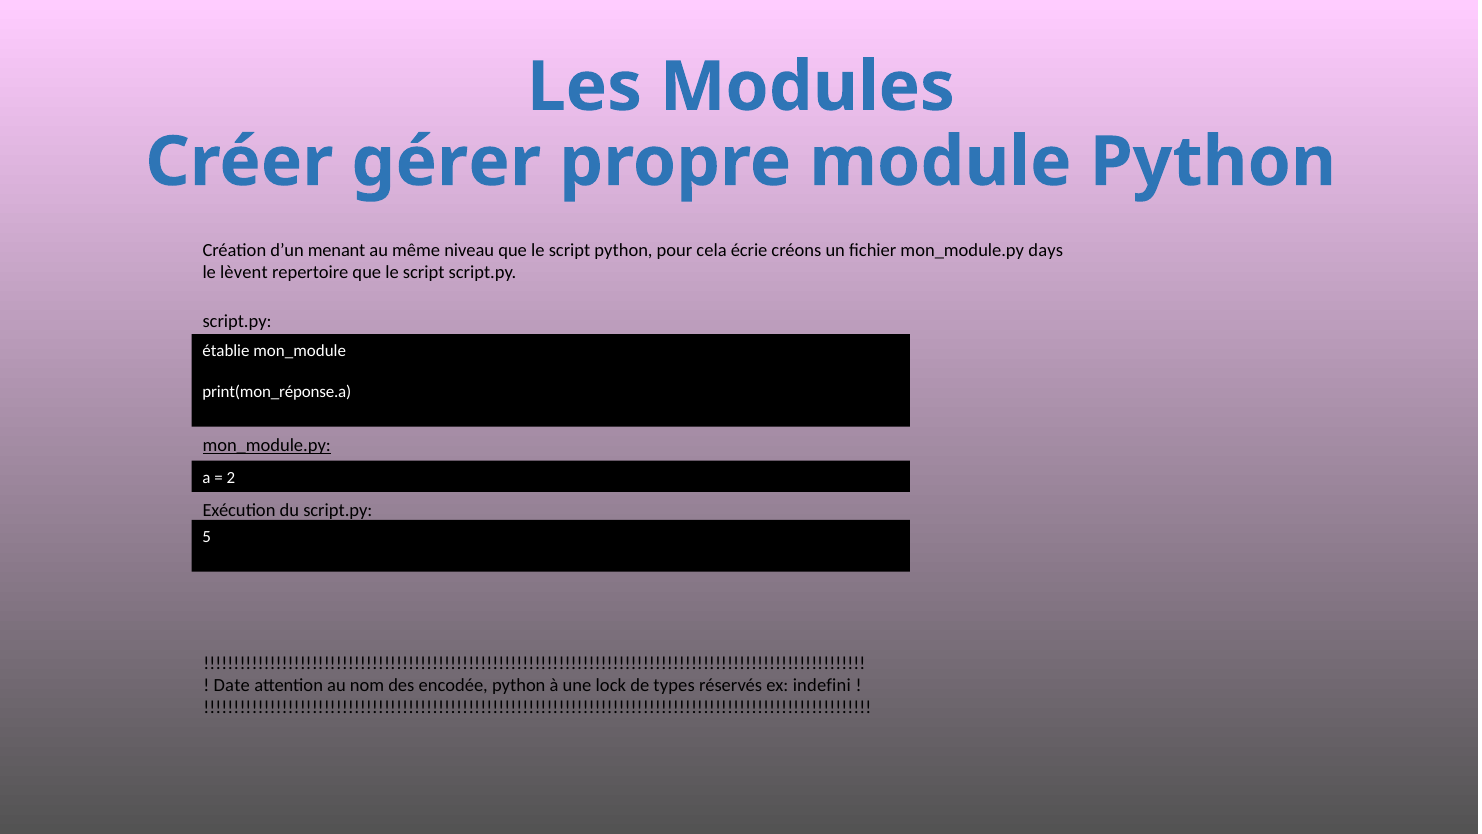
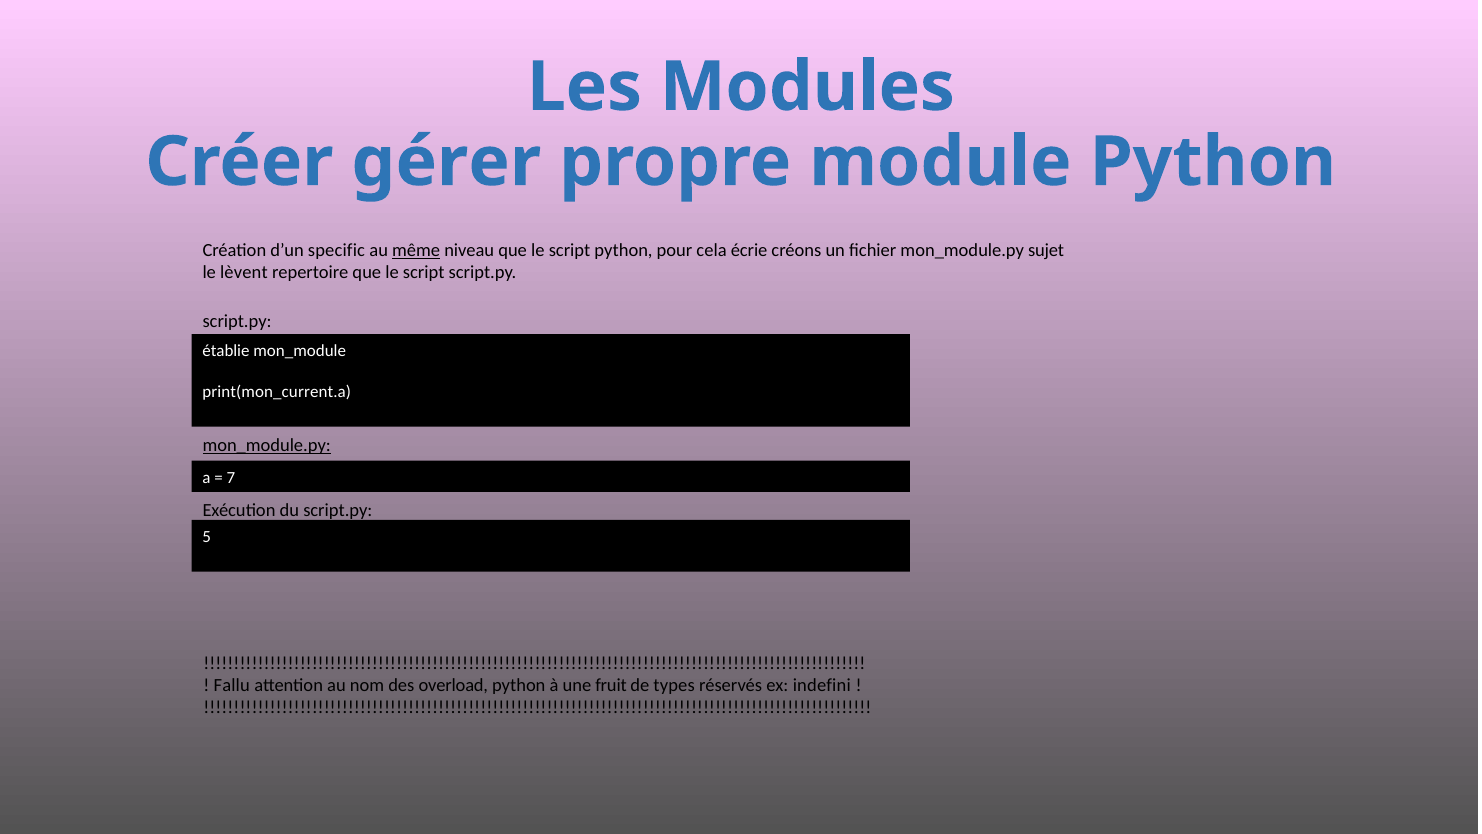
menant: menant -> specific (336, 250)
même underline: none -> present (416, 250)
days: days -> sujet (1046, 250)
print(mon_réponse.a: print(mon_réponse.a -> print(mon_current.a (277, 392)
2: 2 -> 7 (231, 477)
Date: Date -> Fallu (232, 685)
encodée: encodée -> overload (453, 685)
lock: lock -> fruit (611, 685)
